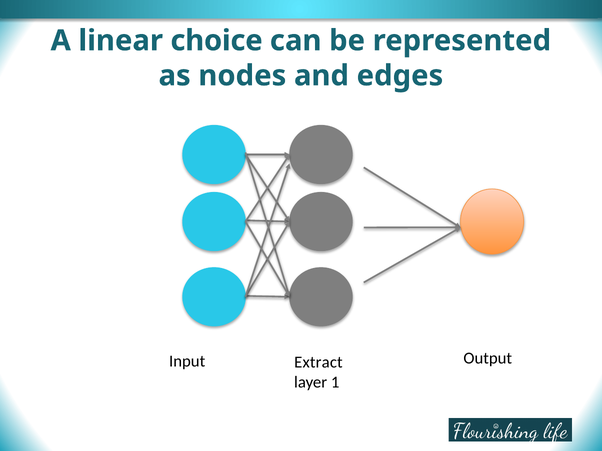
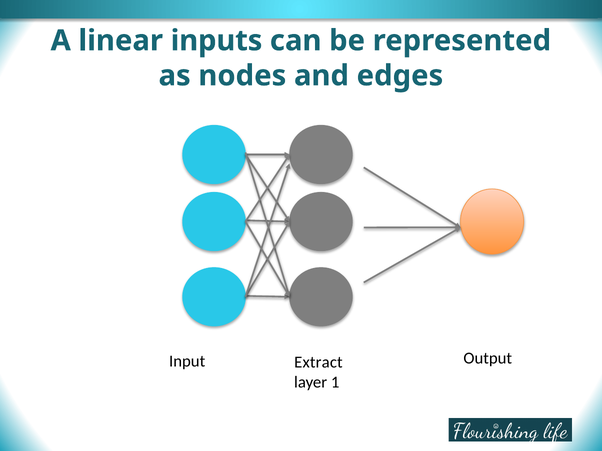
choice: choice -> inputs (216, 41)
